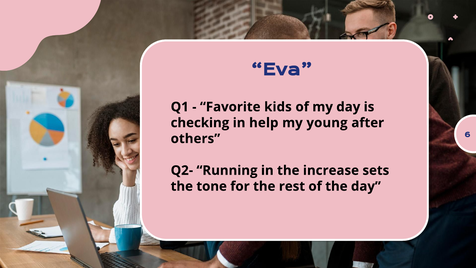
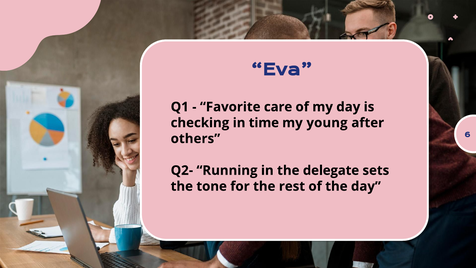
kids: kids -> care (278, 107)
help: help -> time (264, 123)
increase: increase -> delegate (331, 170)
